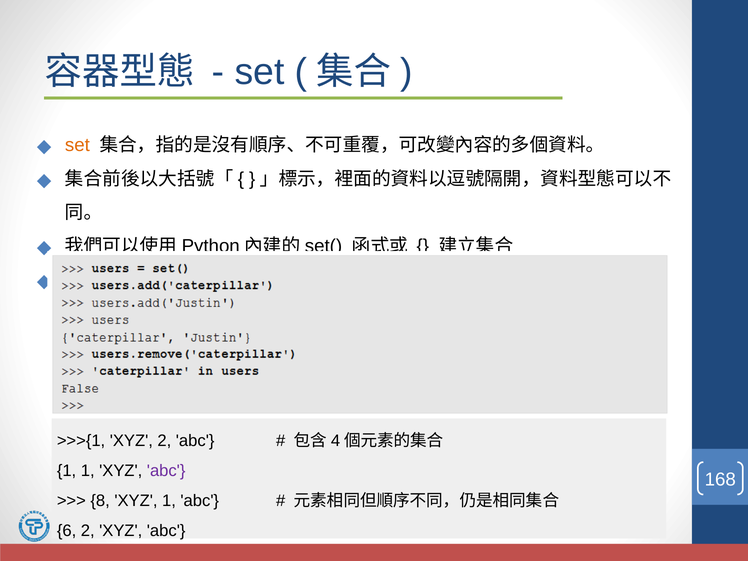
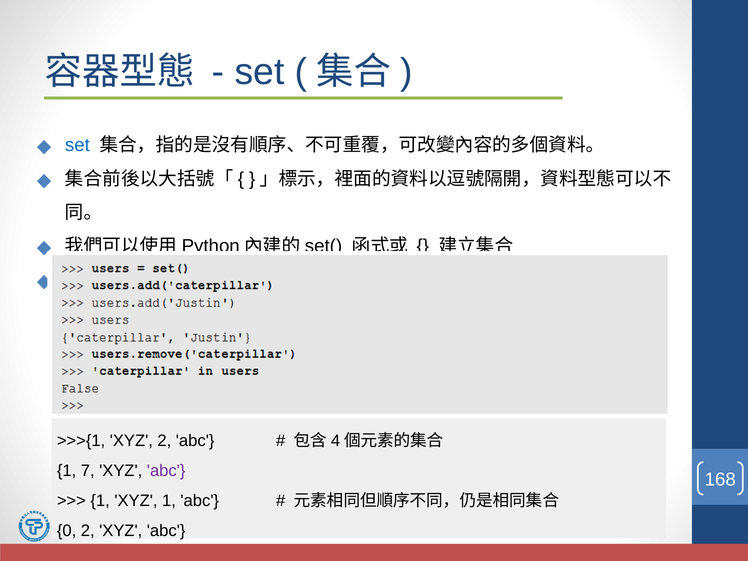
set colour: orange -> blue (77, 145)
1 1: 1 -> 7 (88, 471)
8: 8 -> 1 (100, 501)
6: 6 -> 0 (67, 531)
